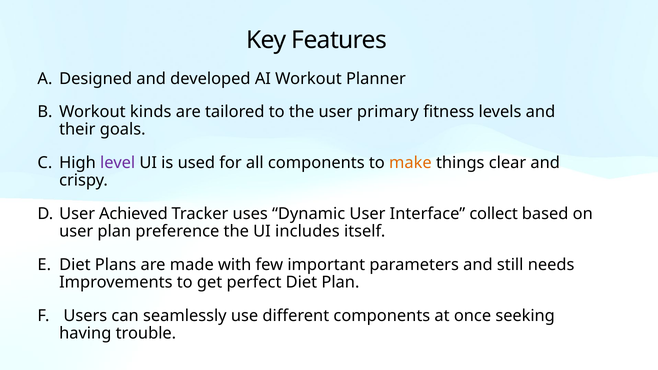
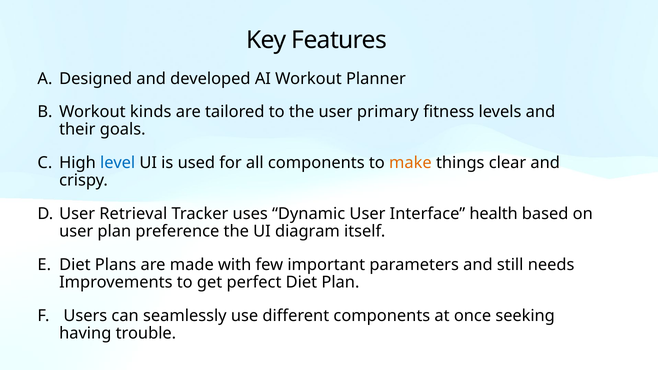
level colour: purple -> blue (118, 163)
Achieved: Achieved -> Retrieval (133, 214)
collect: collect -> health (494, 214)
includes: includes -> diagram (307, 232)
